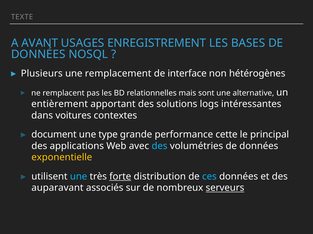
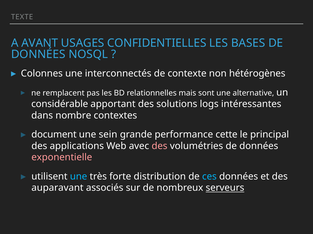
ENREGISTREMENT: ENREGISTREMENT -> CONFIDENTIELLES (157, 43)
Plusieurs: Plusieurs -> Colonnes (42, 74)
remplacement: remplacement -> interconnectés (118, 74)
interface: interface -> contexte (187, 74)
entièrement: entièrement -> considérable (60, 104)
voitures: voitures -> nombre (73, 116)
type: type -> sein (108, 135)
des colour: light blue -> pink (160, 146)
exponentielle colour: yellow -> pink (62, 158)
forte underline: present -> none (120, 177)
